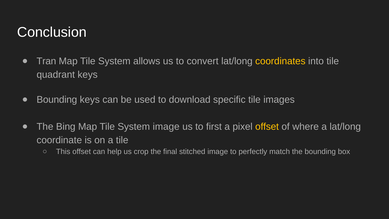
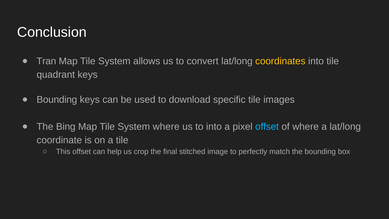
System image: image -> where (166, 127)
to first: first -> into (214, 127)
offset colour: yellow -> light blue (267, 127)
